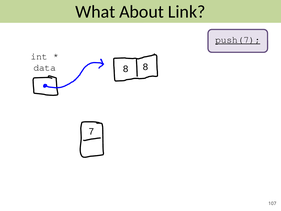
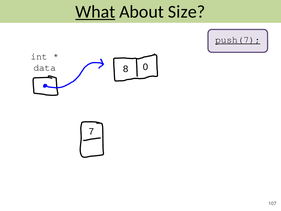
What underline: none -> present (95, 12)
Link: Link -> Size (187, 12)
8: 8 -> 0 (145, 67)
